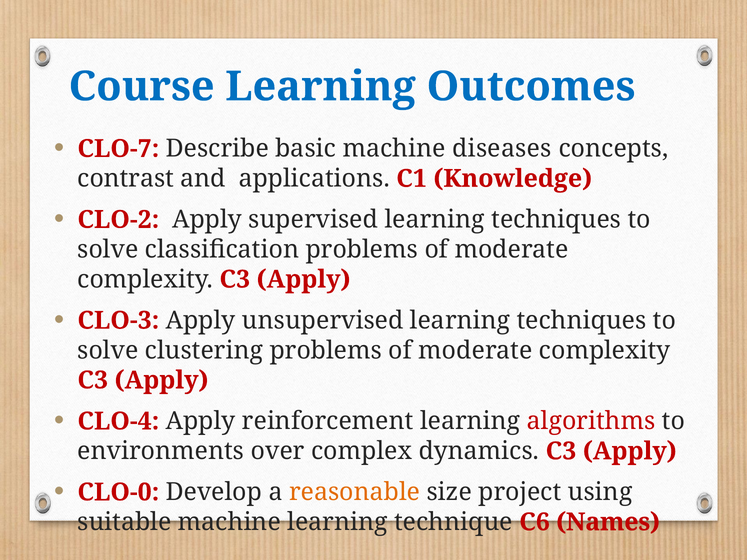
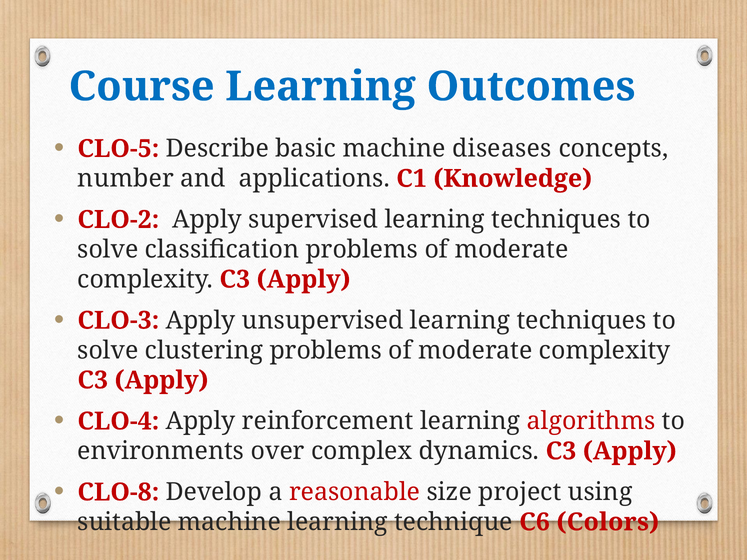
CLO-7: CLO-7 -> CLO-5 (118, 149)
contrast: contrast -> number (126, 179)
CLO-0: CLO-0 -> CLO-8 (118, 492)
reasonable colour: orange -> red (355, 492)
Names: Names -> Colors (608, 522)
